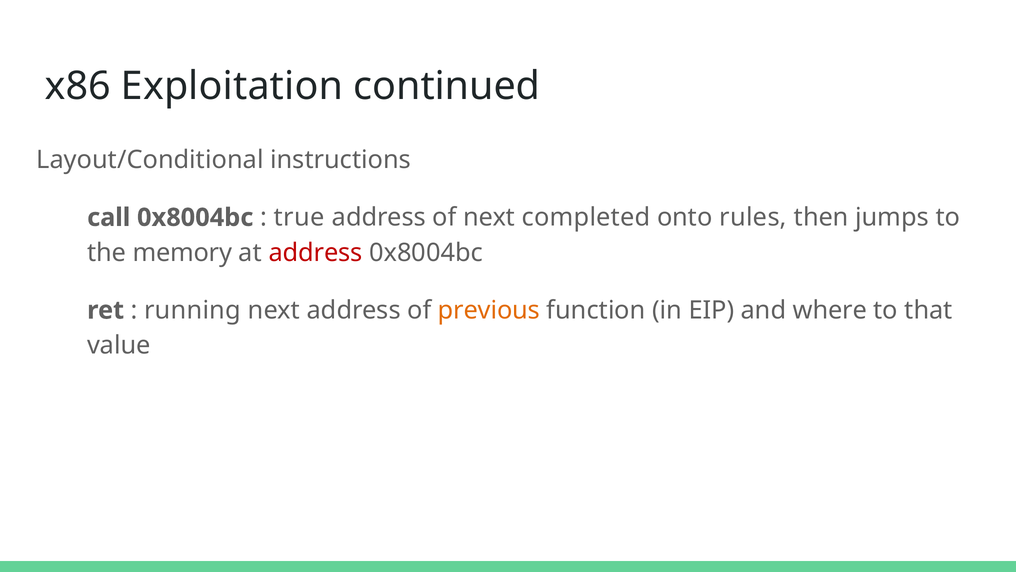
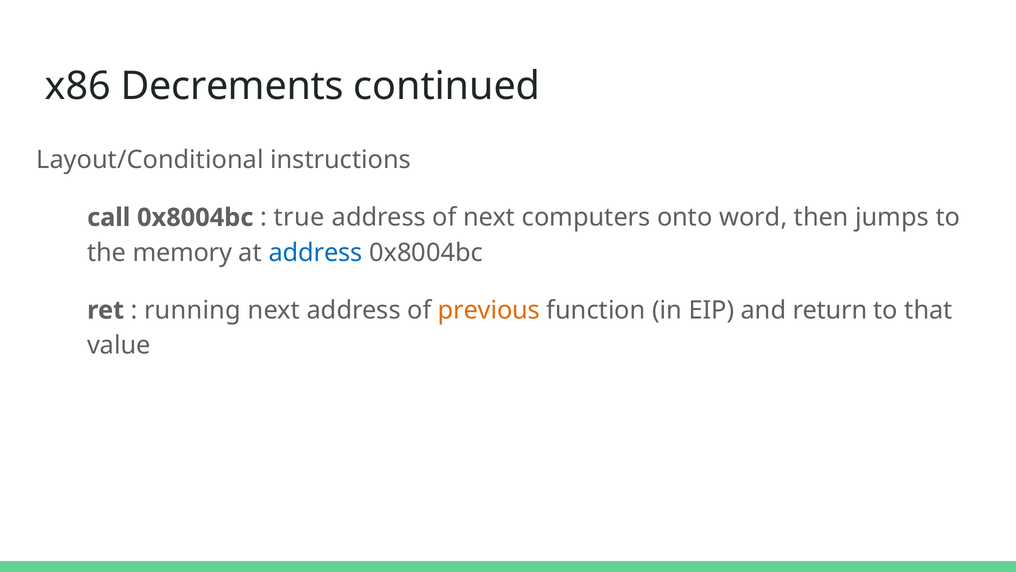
Exploitation: Exploitation -> Decrements (232, 86)
completed: completed -> computers (586, 217)
rules: rules -> word (753, 217)
address colour: red -> blue (316, 252)
where: where -> return (830, 310)
